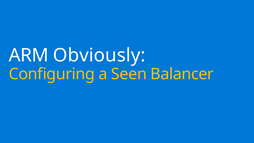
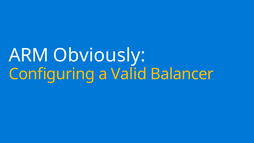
Seen: Seen -> Valid (129, 74)
